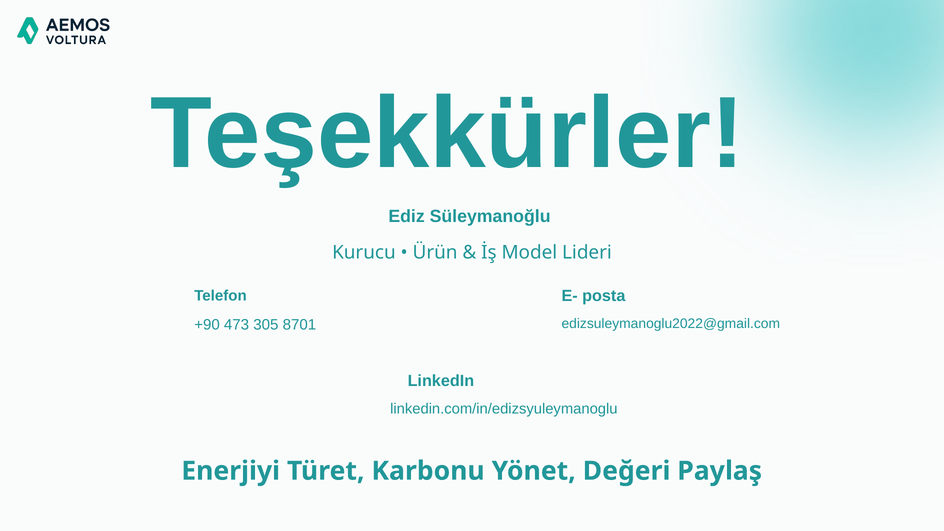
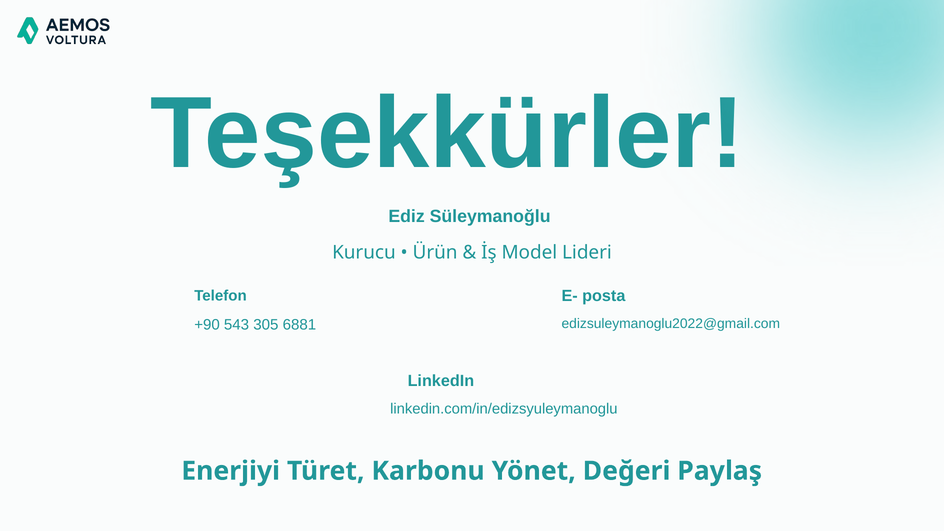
473: 473 -> 543 (237, 325)
8701: 8701 -> 6881 (299, 325)
